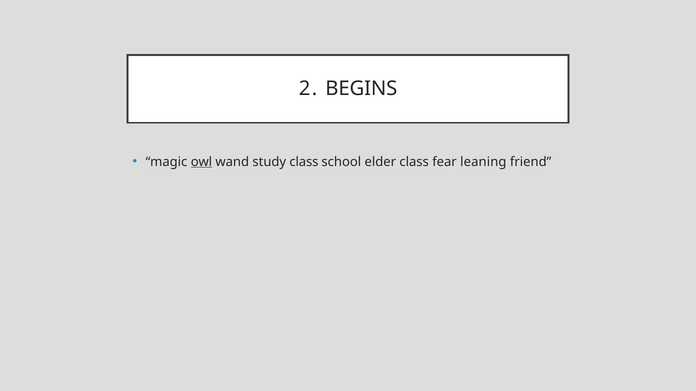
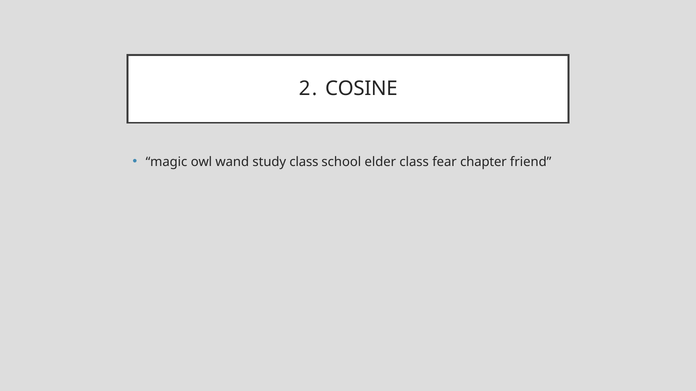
BEGINS: BEGINS -> COSINE (361, 89)
owl underline: present -> none (201, 162)
leaning: leaning -> chapter (483, 162)
